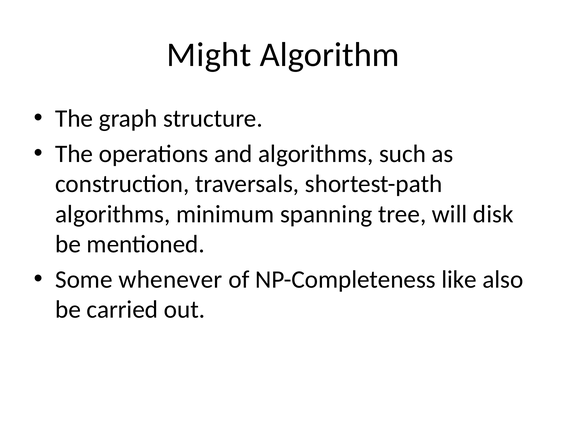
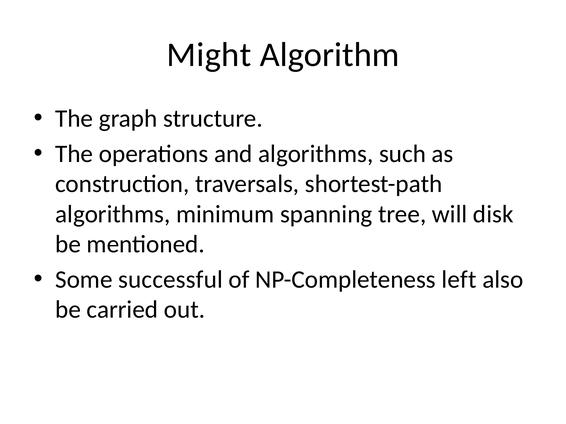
whenever: whenever -> successful (171, 280)
like: like -> left (459, 280)
